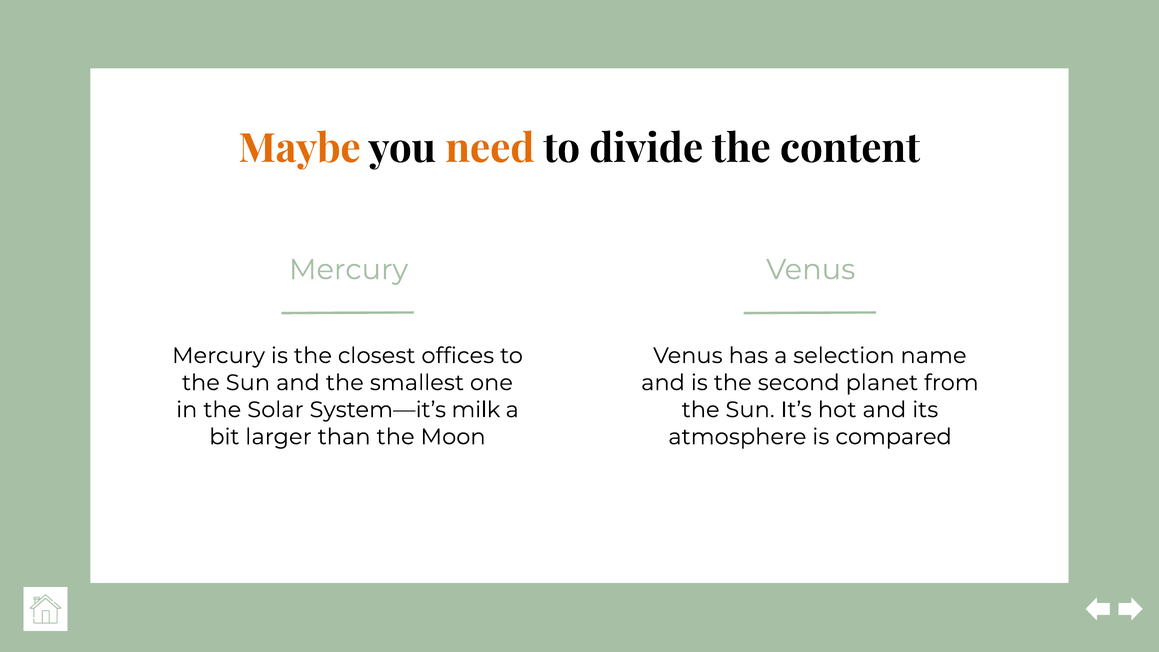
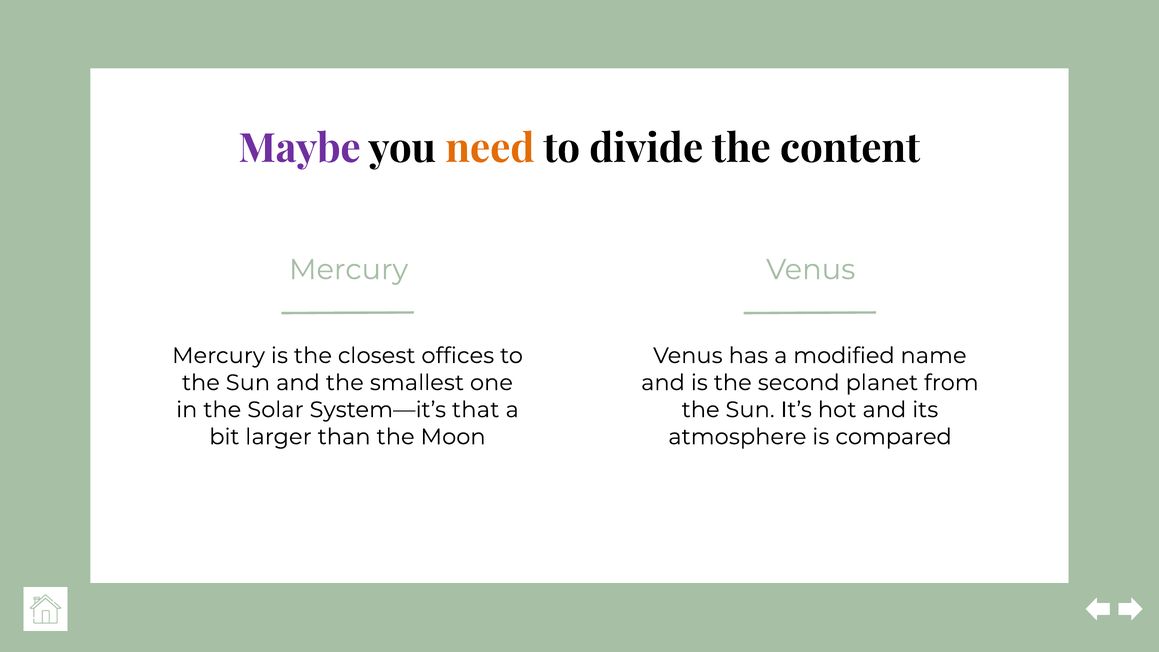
Maybe colour: orange -> purple (300, 149)
selection: selection -> modified (844, 356)
milk: milk -> that (476, 410)
